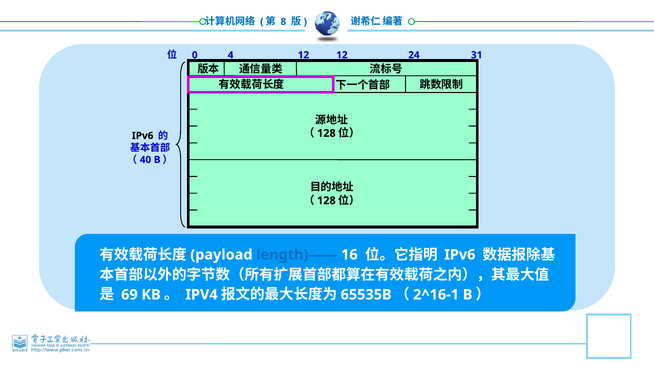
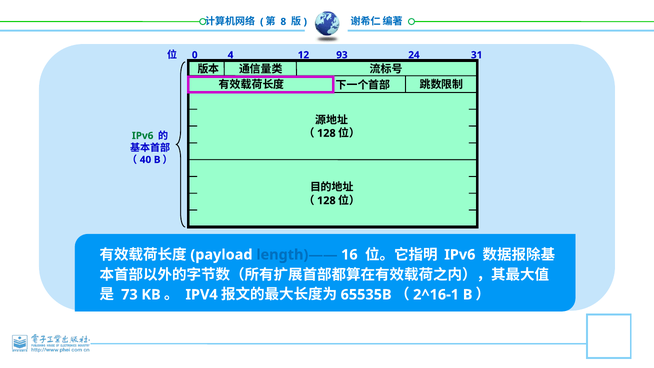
4 12: 12 -> 93 (342, 55)
IPv6 colour: black -> green (143, 136)
69: 69 -> 73 (129, 295)
